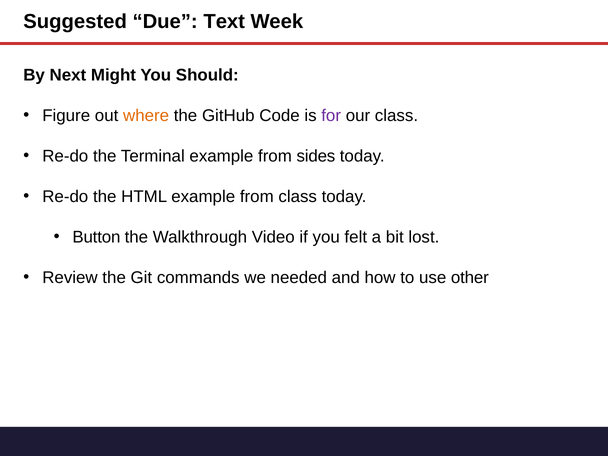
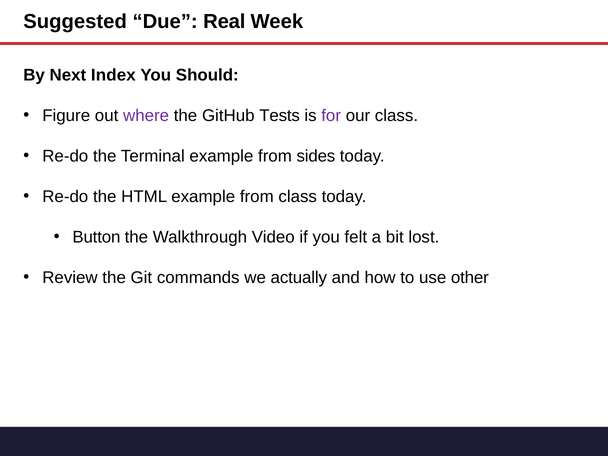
Text: Text -> Real (224, 22)
Might: Might -> Index (113, 75)
where colour: orange -> purple (146, 116)
Code: Code -> Tests (280, 116)
needed: needed -> actually (299, 278)
